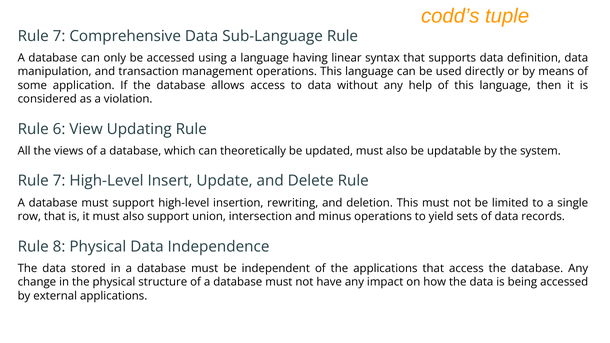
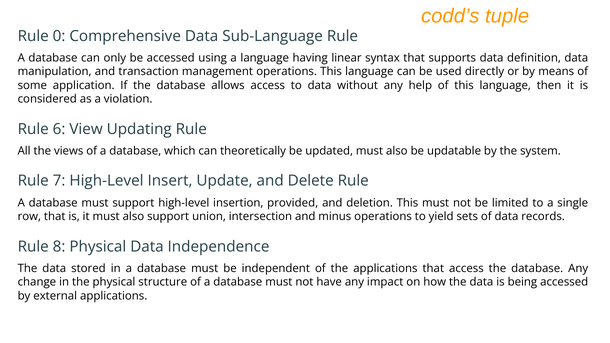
7: 7 -> 0 (59, 36)
rewriting: rewriting -> provided (293, 203)
